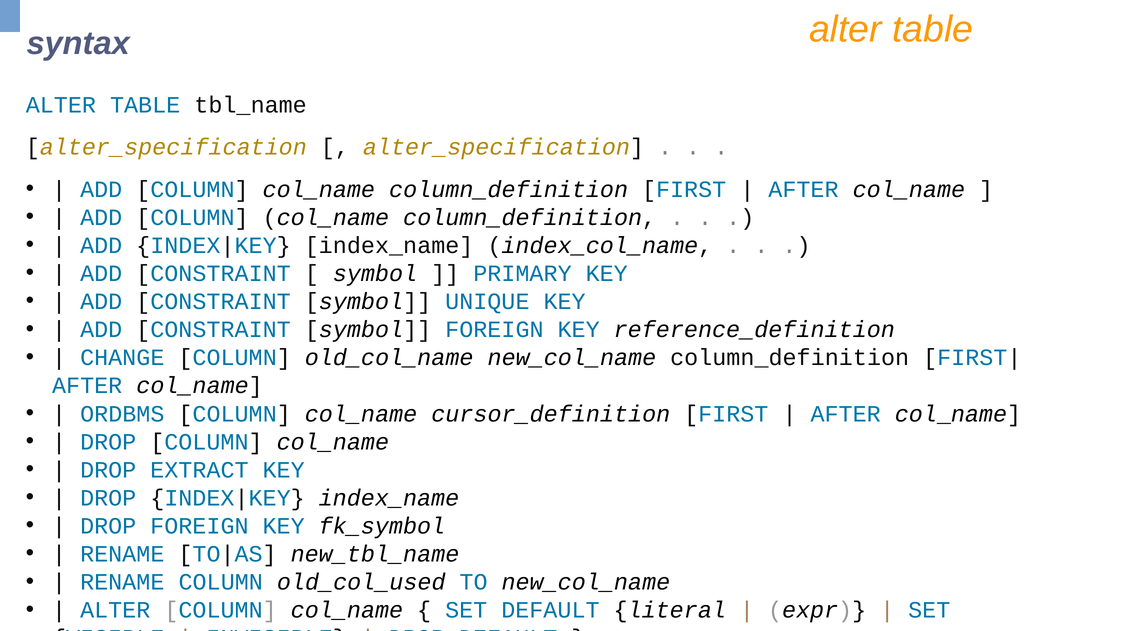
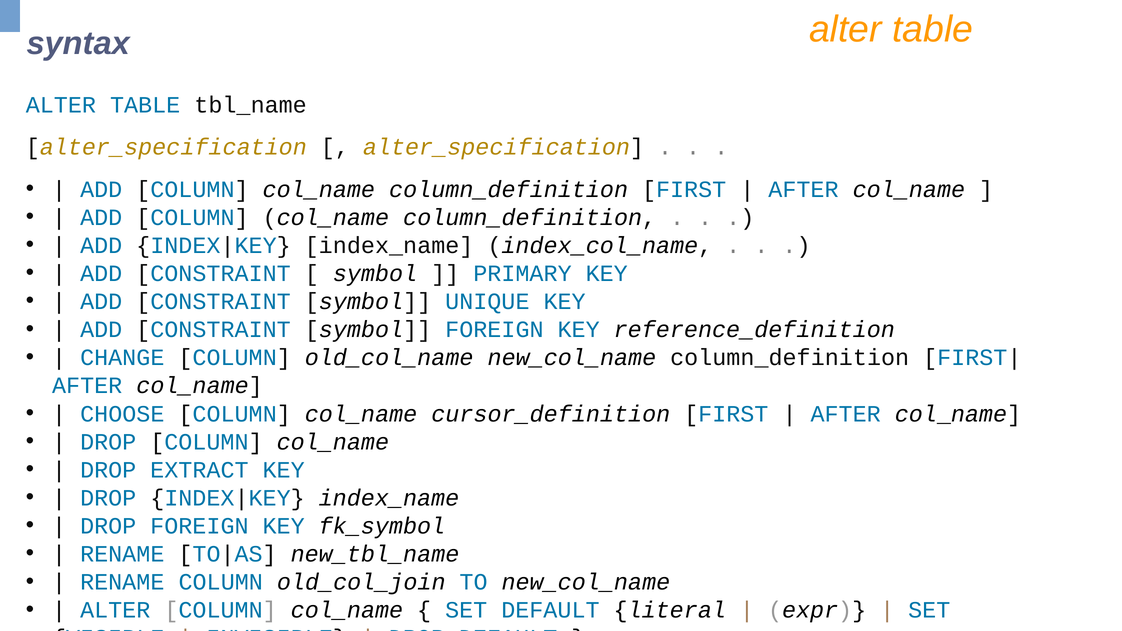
ORDBMS: ORDBMS -> CHOOSE (122, 414)
old_col_used: old_col_used -> old_col_join (361, 582)
